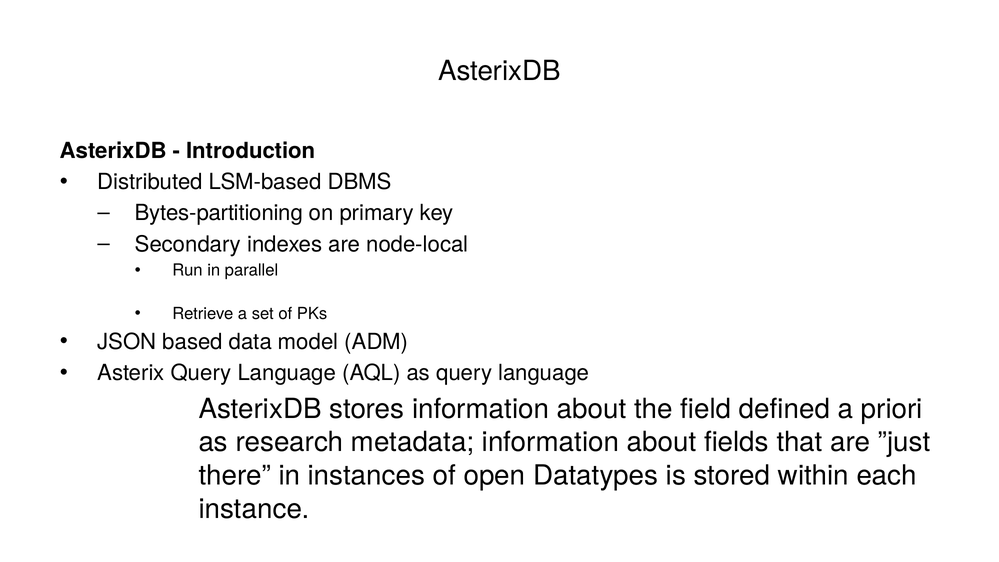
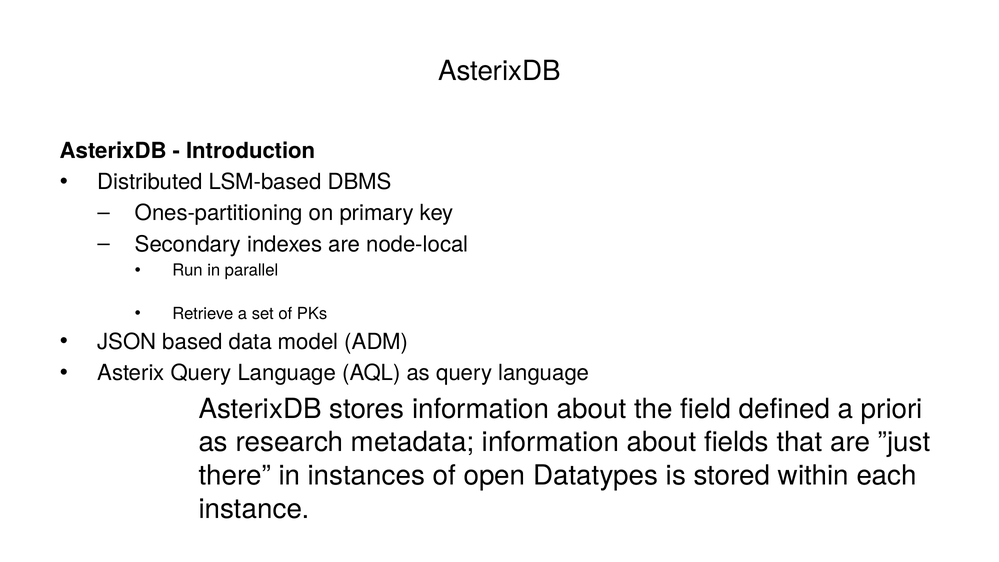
Bytes-partitioning: Bytes-partitioning -> Ones-partitioning (219, 213)
